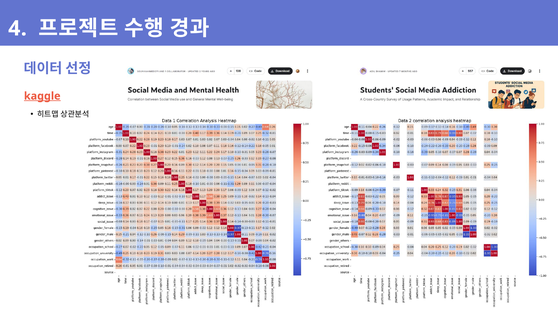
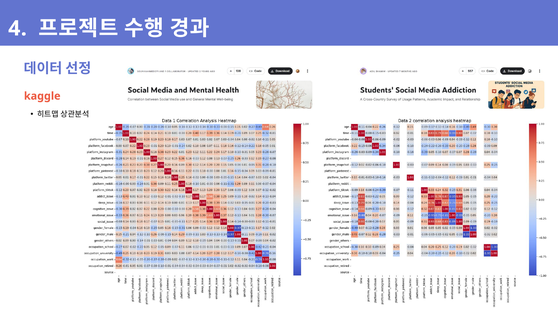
kaggle underline: present -> none (42, 96)
